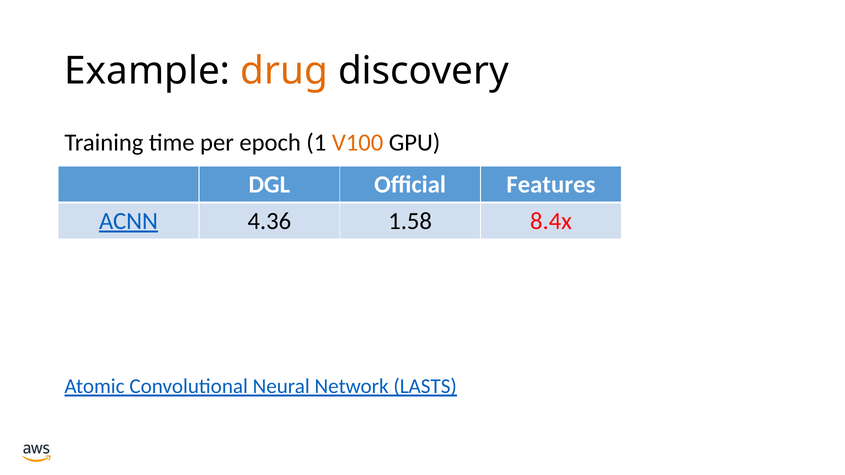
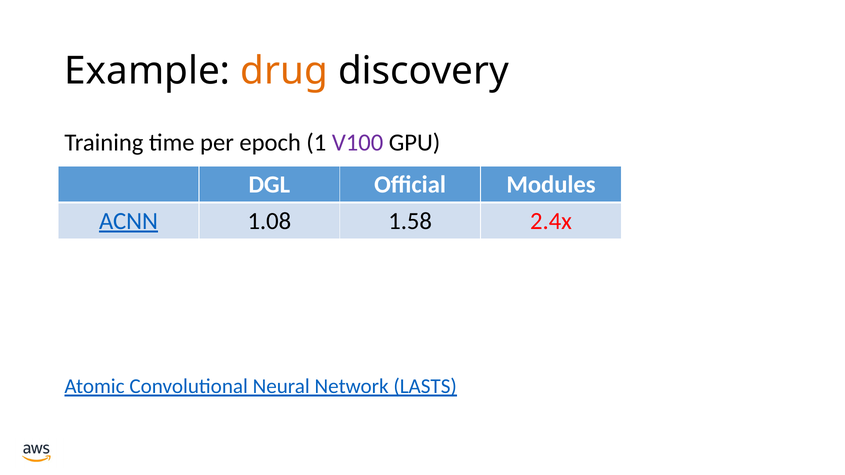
V100 colour: orange -> purple (358, 143)
Features: Features -> Modules (551, 185)
4.36: 4.36 -> 1.08 (269, 221)
8.4x: 8.4x -> 2.4x (551, 221)
